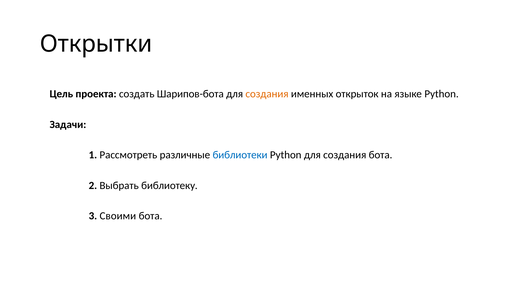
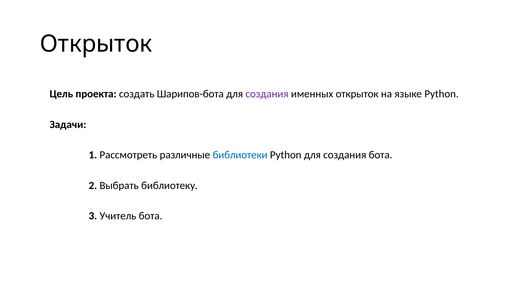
Открытки: Открытки -> Открыток (96, 44)
создания colour: orange -> purple (267, 94)
Своими: Своими -> Учитель (118, 216)
